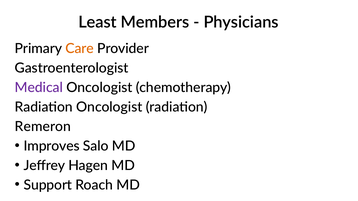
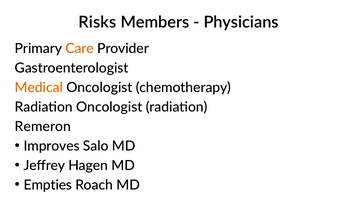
Least: Least -> Risks (97, 22)
Medical colour: purple -> orange (39, 88)
Support: Support -> Empties (48, 185)
